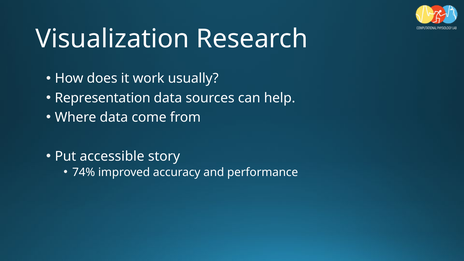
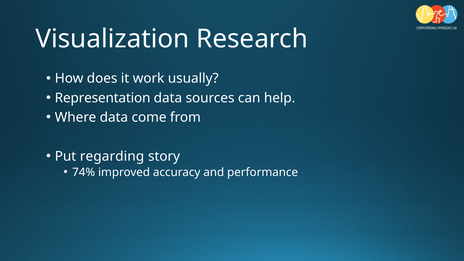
accessible: accessible -> regarding (112, 156)
